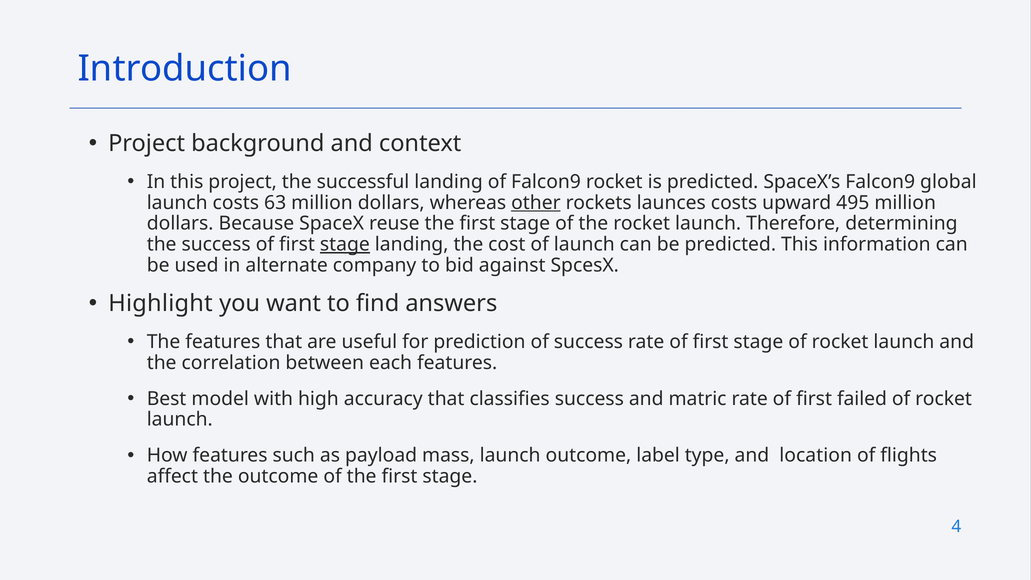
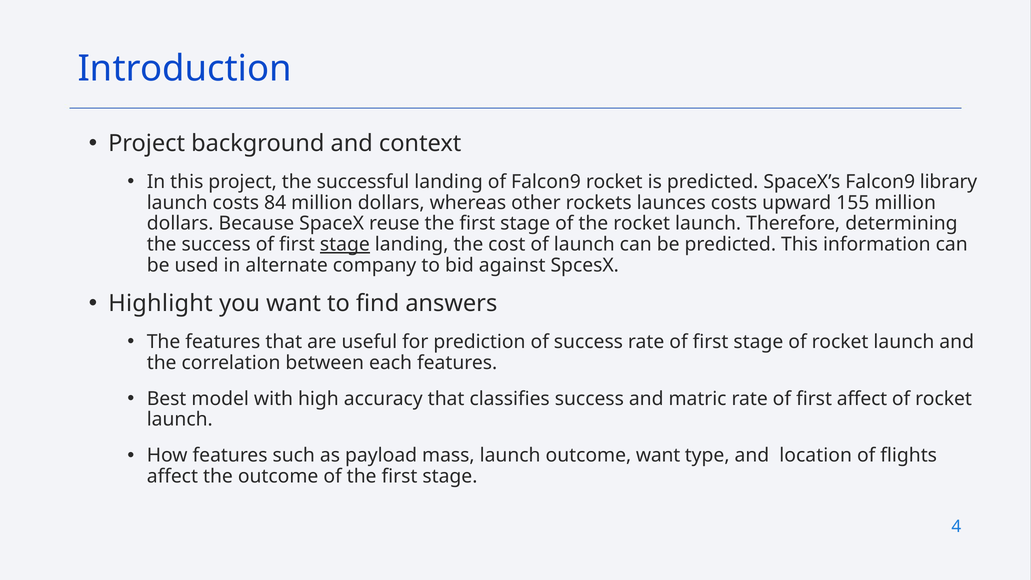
global: global -> library (949, 182)
63: 63 -> 84 (275, 203)
other underline: present -> none (536, 203)
495: 495 -> 155 (853, 203)
first failed: failed -> affect (862, 399)
outcome label: label -> want (658, 455)
